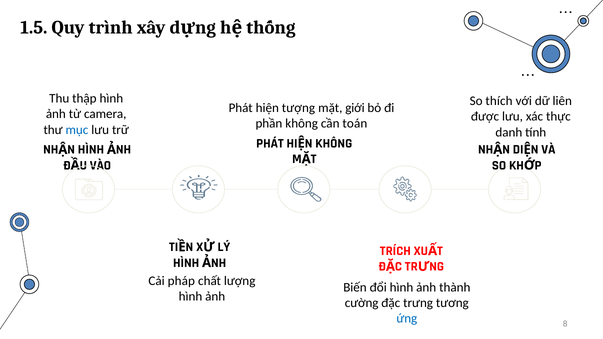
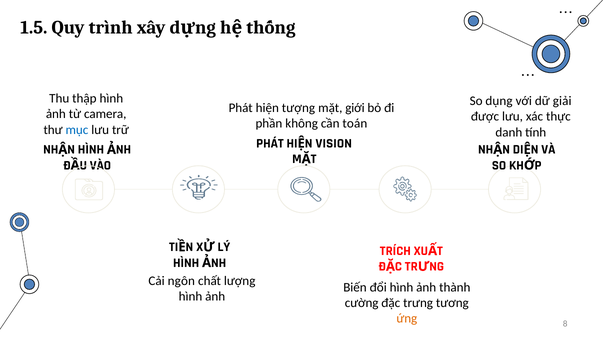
thích: thích -> dụng (499, 101)
liên: liên -> giải (562, 101)
KHÔNG: KHÔNG -> VISION (334, 143)
pháp: pháp -> ngôn (181, 281)
ứng colour: blue -> orange (407, 319)
